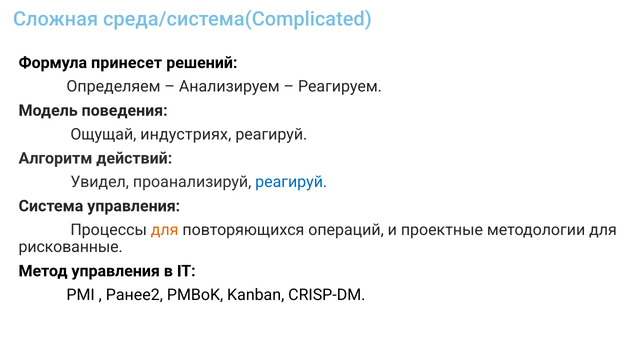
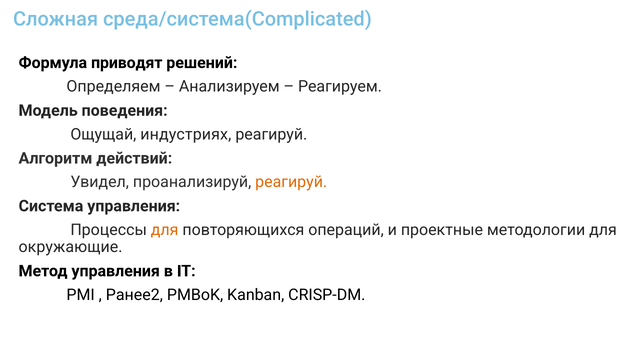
принесет: принесет -> приводят (127, 63)
реагируй colour: blue -> orange (291, 182)
рискованные: рискованные -> окружающие (71, 247)
